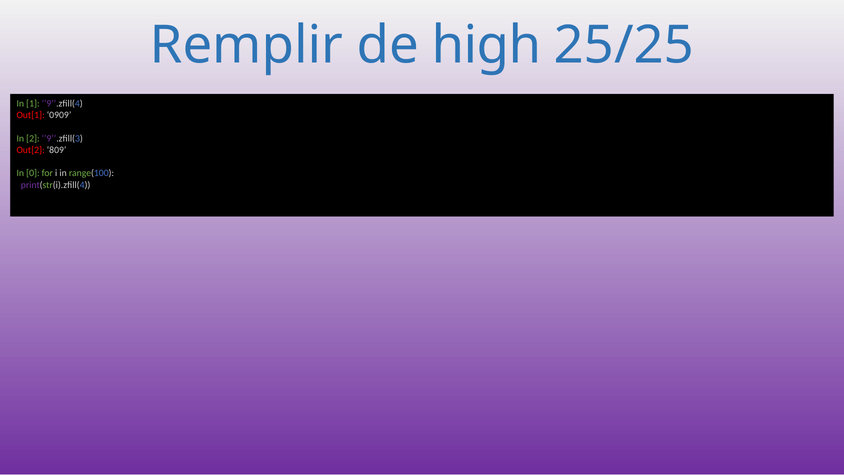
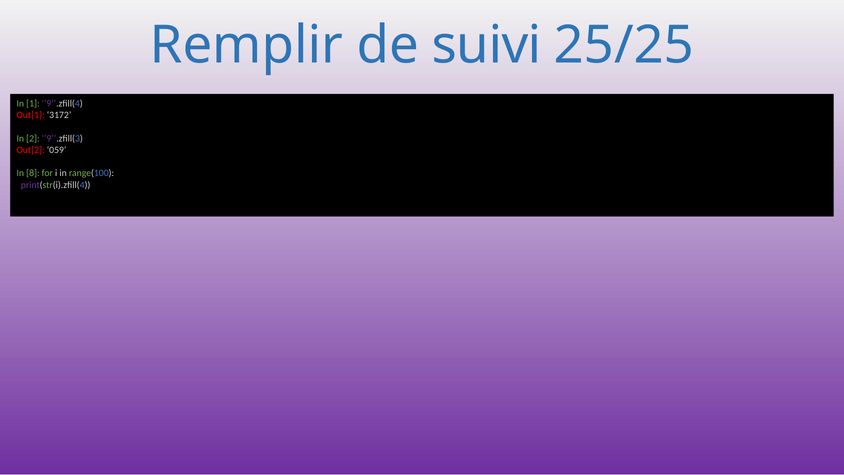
high: high -> suivi (487, 46)
0909: 0909 -> 3172 (59, 115)
809: 809 -> 059 (57, 150)
0: 0 -> 8 (33, 173)
